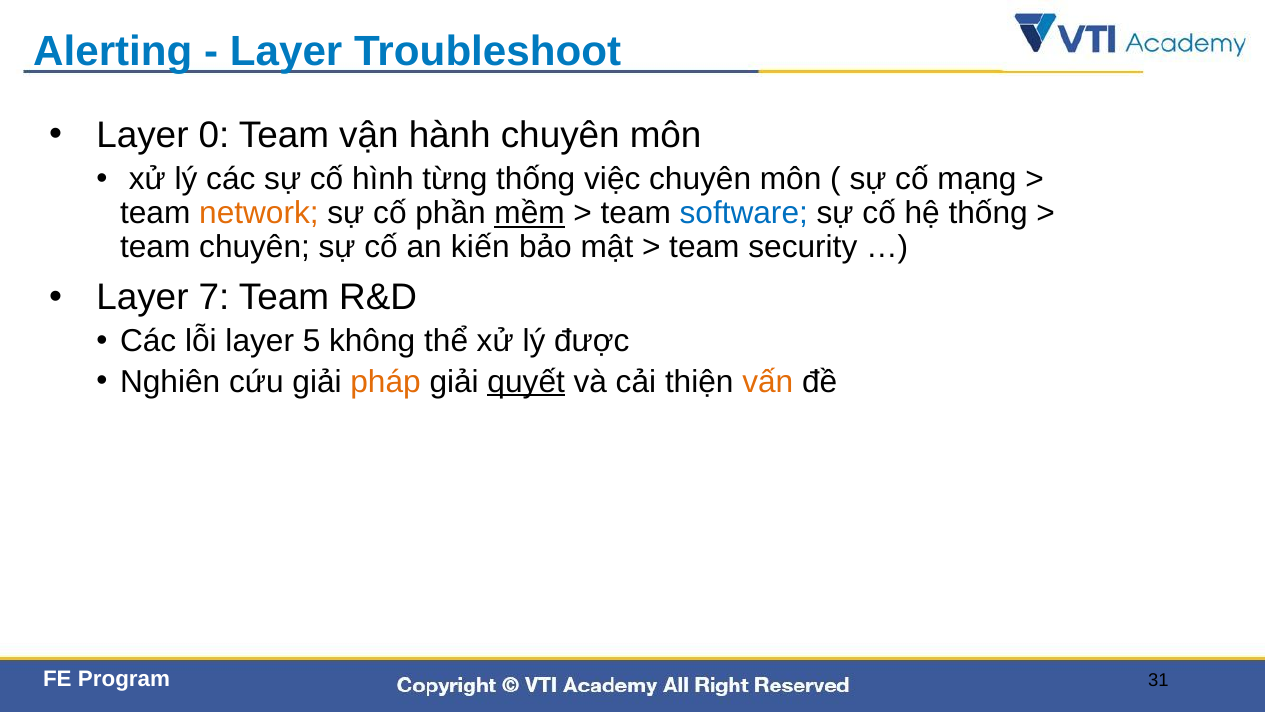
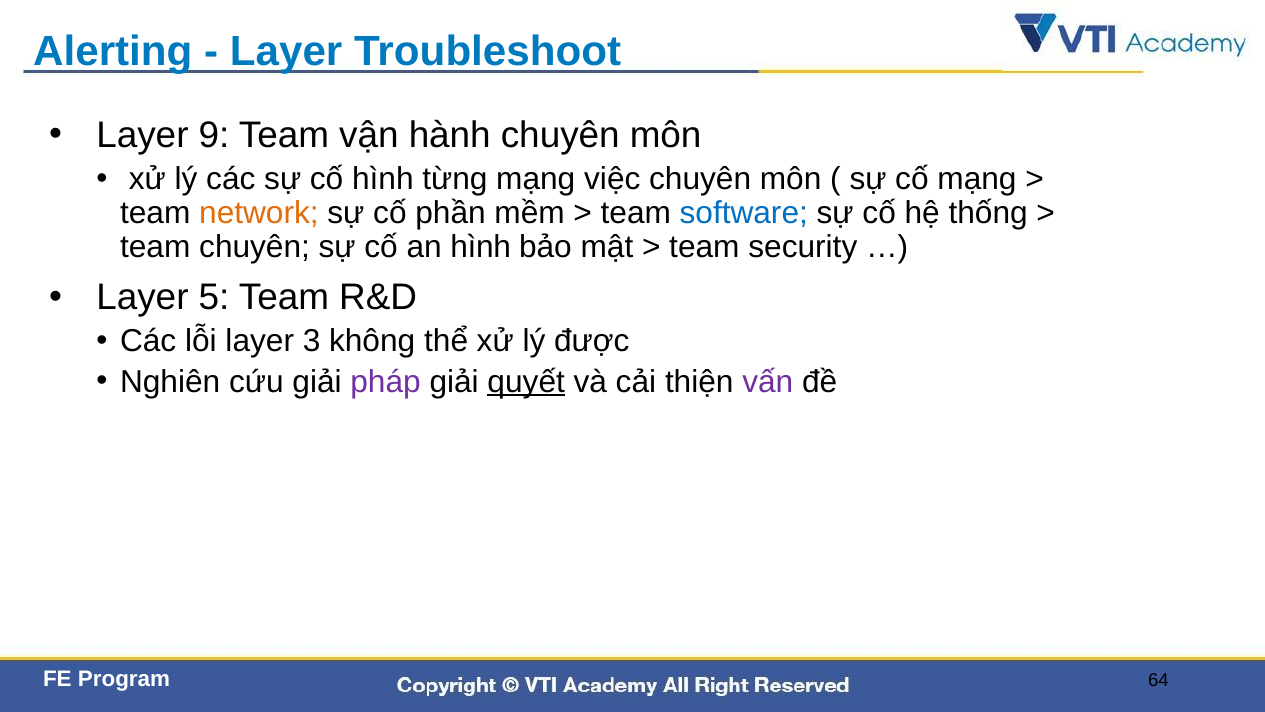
0: 0 -> 9 (214, 135)
từng thống: thống -> mạng (536, 179)
mềm underline: present -> none (530, 213)
an kiến: kiến -> hình (481, 247)
7: 7 -> 5 (214, 297)
5: 5 -> 3 (312, 341)
pháp colour: orange -> purple (386, 381)
vấn colour: orange -> purple (768, 381)
31: 31 -> 64 (1158, 680)
